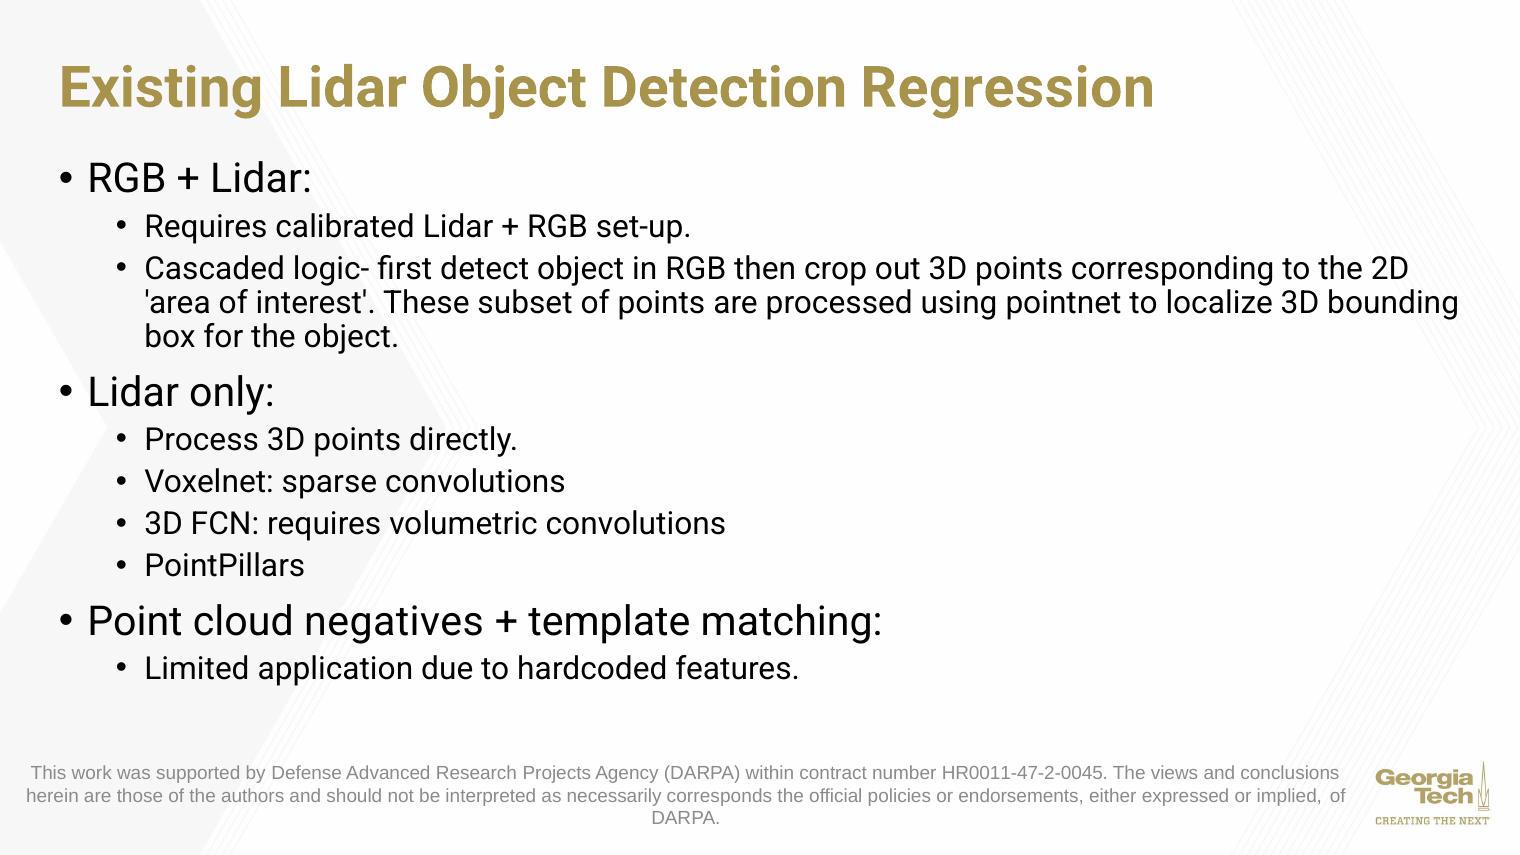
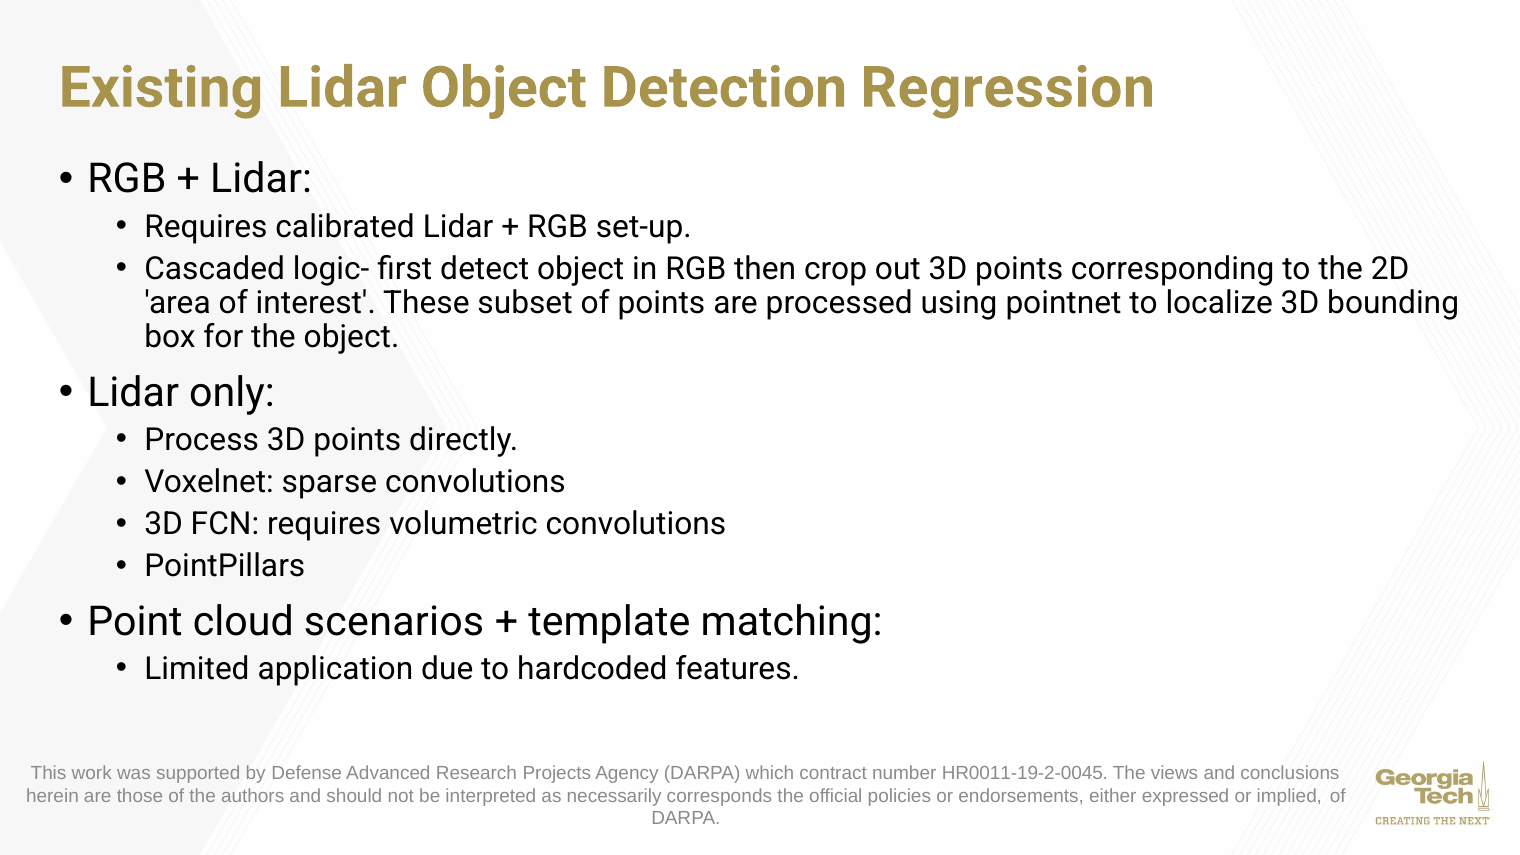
negatives: negatives -> scenarios (394, 621)
within: within -> which (770, 773)
HR0011-47-2-0045: HR0011-47-2-0045 -> HR0011-19-2-0045 (1025, 773)
